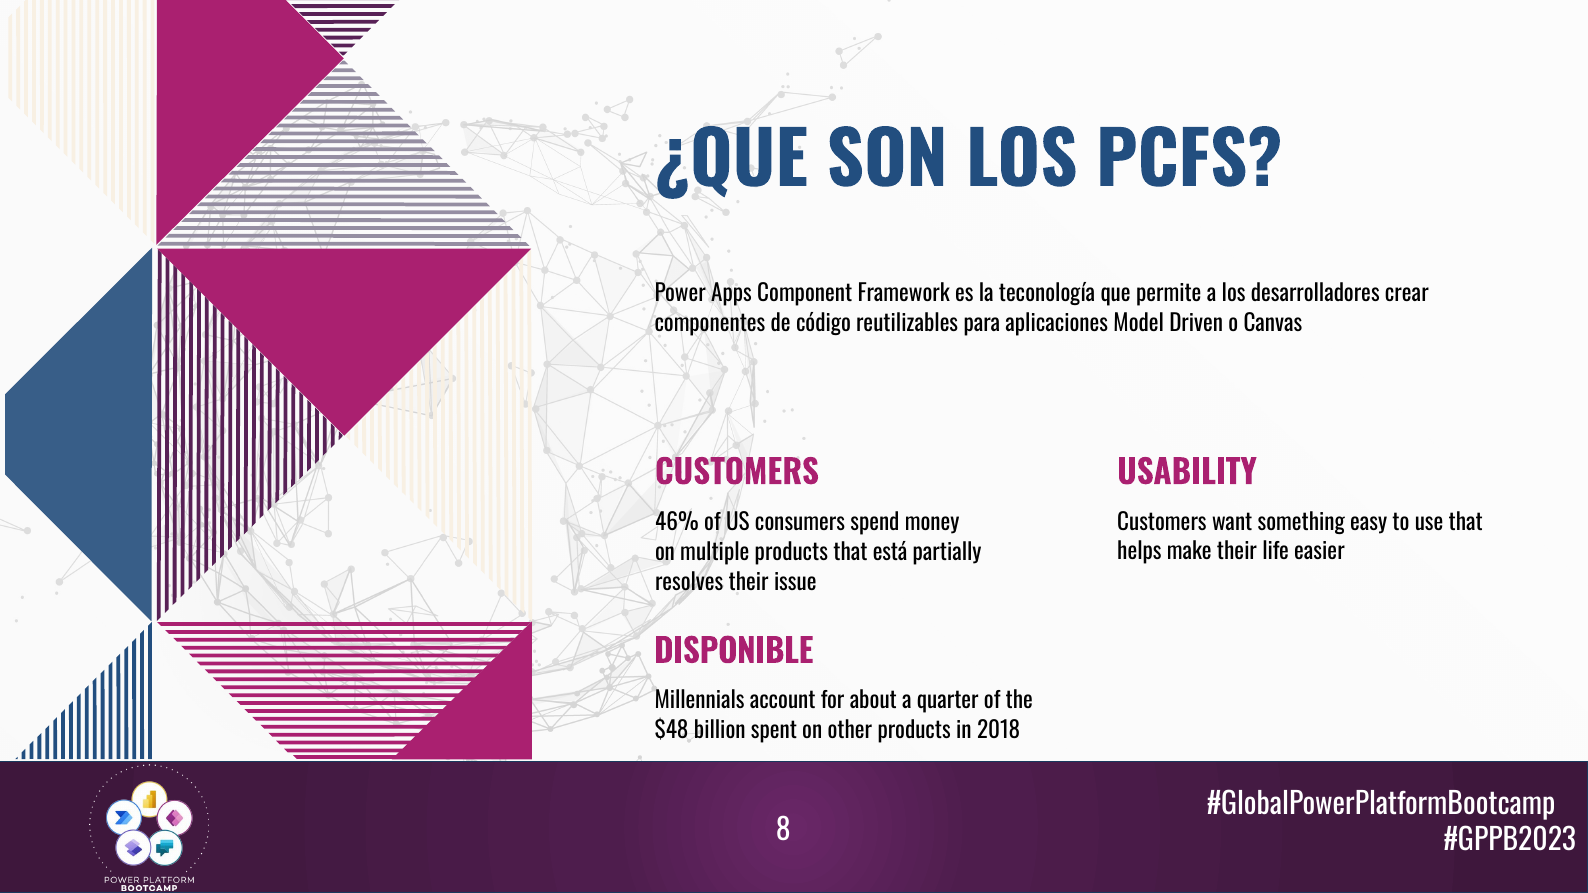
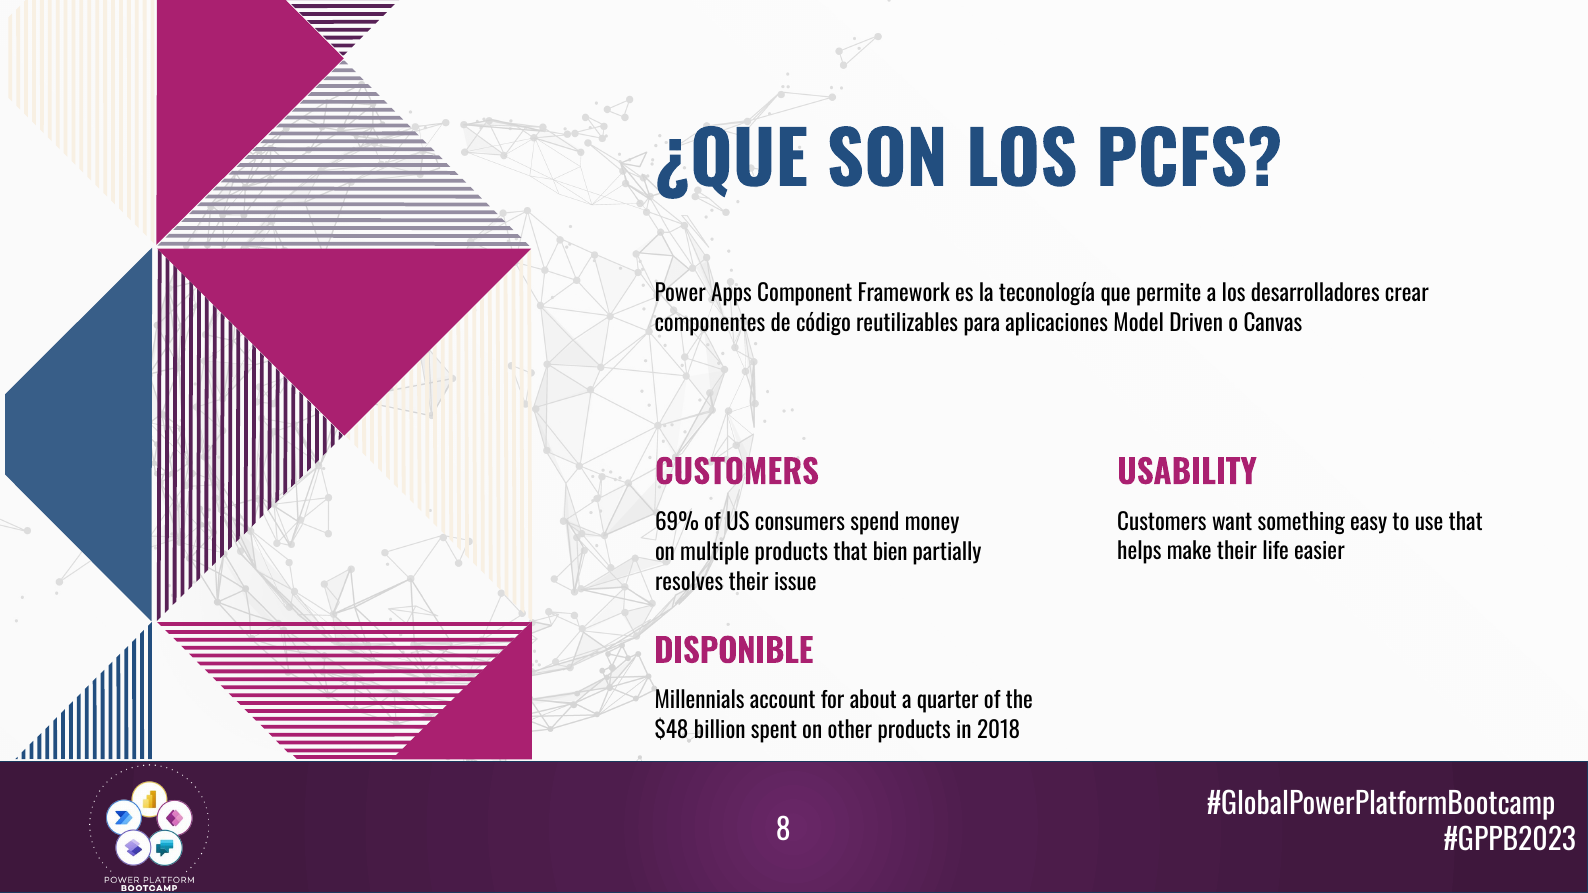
46%: 46% -> 69% (677, 523)
está: está -> bien (890, 553)
